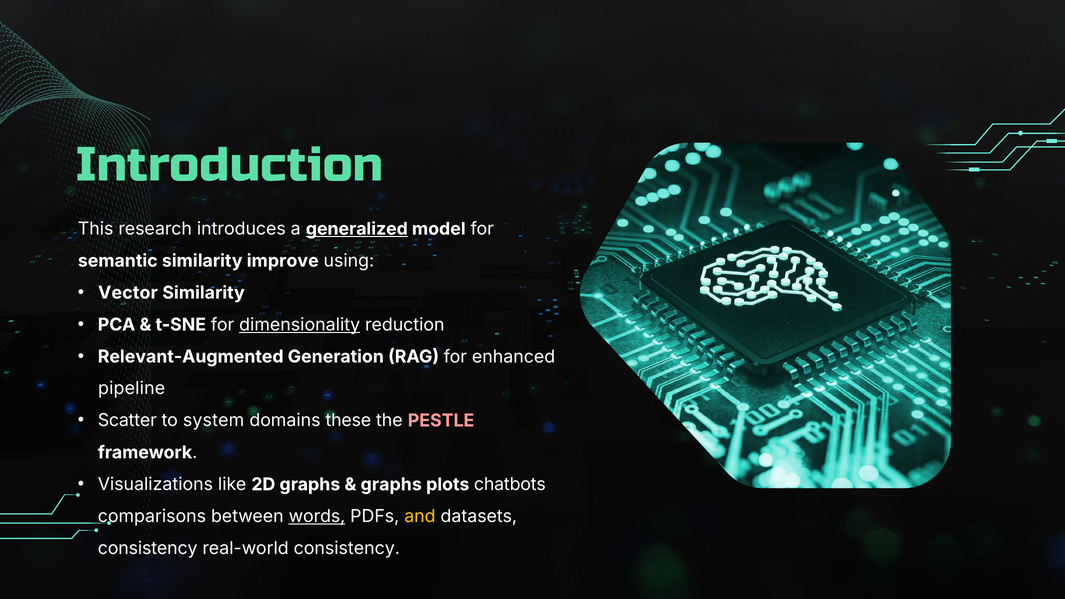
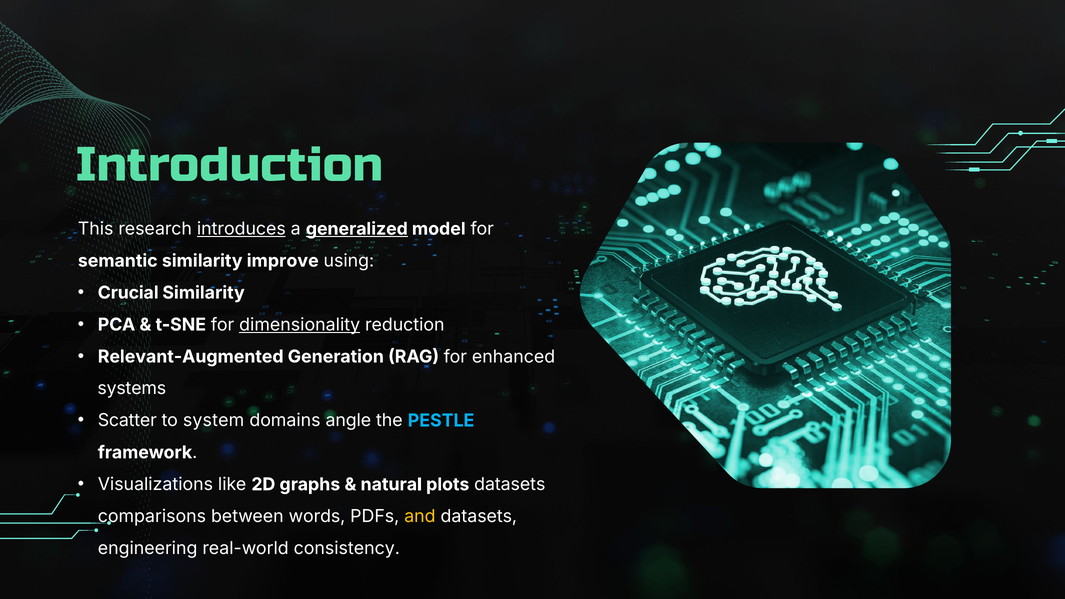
introduces underline: none -> present (241, 229)
Vector: Vector -> Crucial (128, 293)
pipeline: pipeline -> systems (132, 389)
these: these -> angle (348, 421)
PESTLE colour: pink -> light blue (441, 421)
graphs: graphs -> natural (391, 484)
plots chatbots: chatbots -> datasets (510, 484)
words underline: present -> none (317, 516)
consistency: consistency -> engineering (148, 548)
